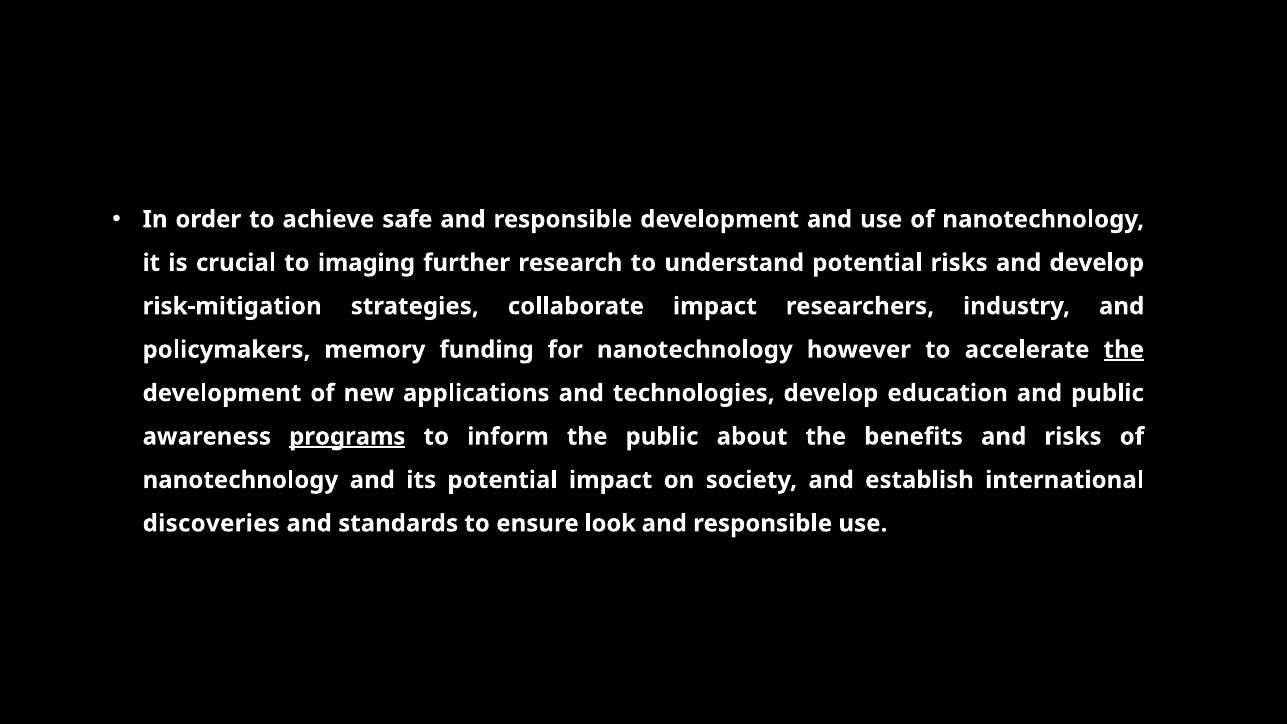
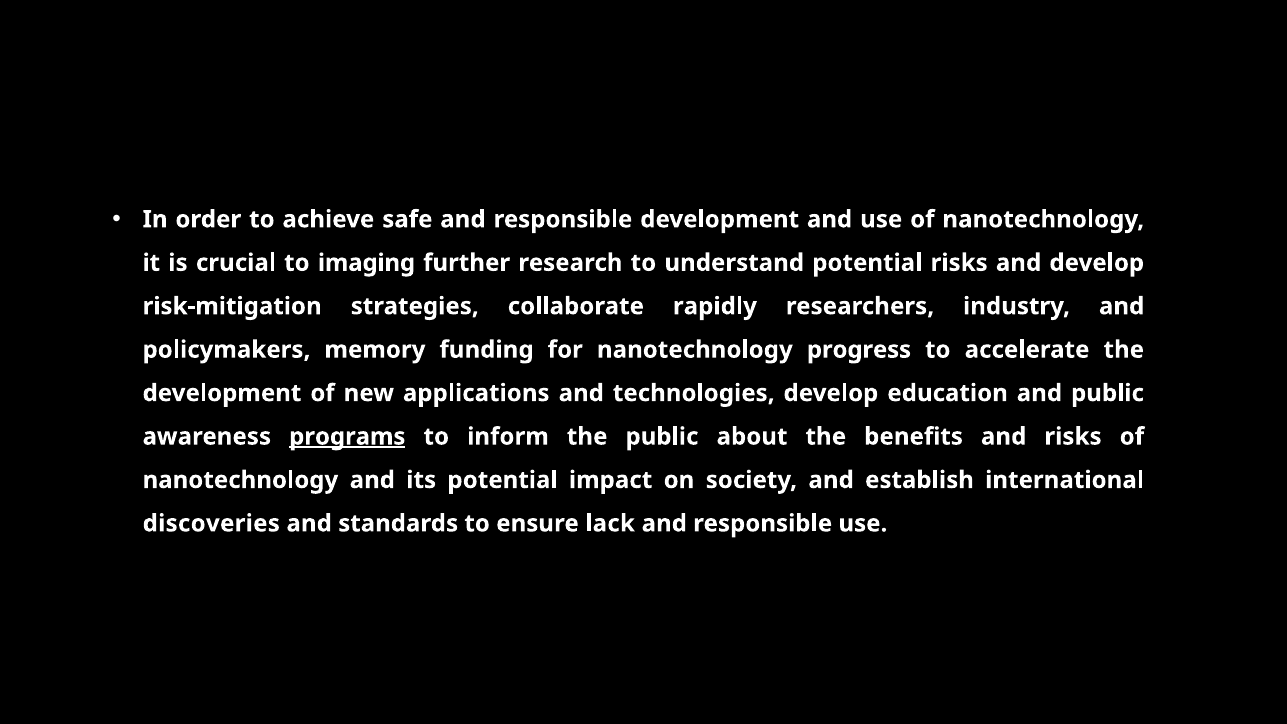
collaborate impact: impact -> rapidly (715, 306)
however: however -> progress (859, 350)
the underline: present -> none (1124, 350)
look: look -> lack (610, 523)
